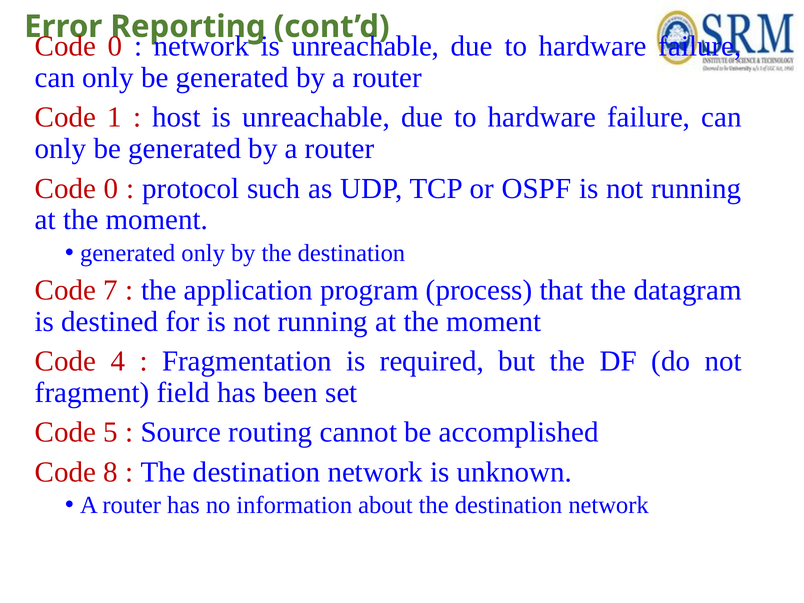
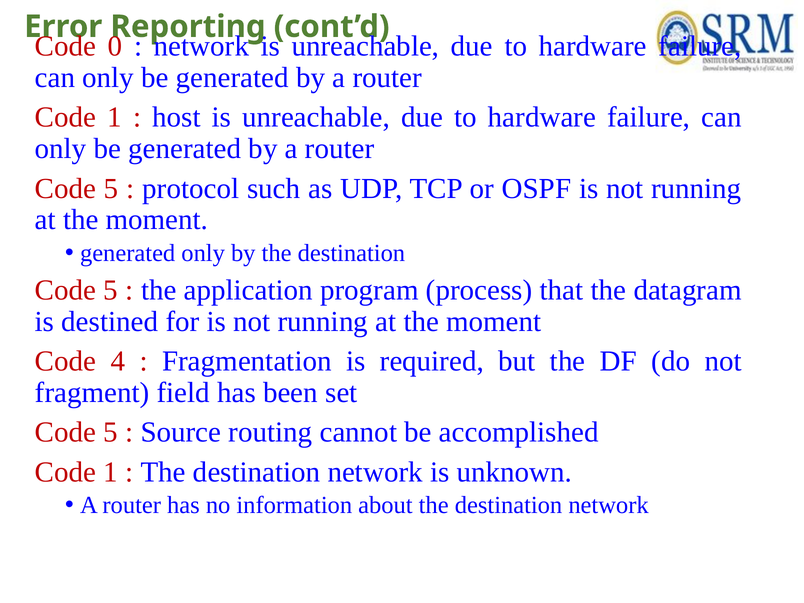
0: 0 -> 5 (111, 188)
7: 7 -> 5 (111, 290)
8: 8 -> 1 (111, 472)
